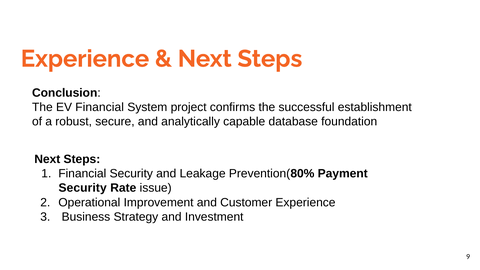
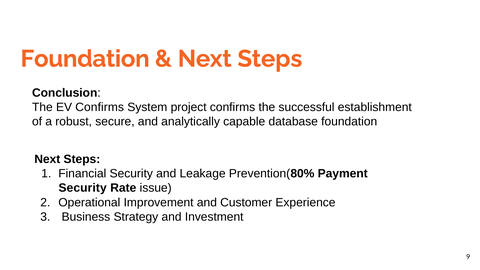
Experience: Experience -> Foundation (85, 59)
EV Financial: Financial -> Confirms (100, 107)
